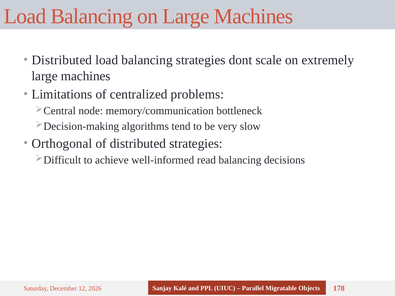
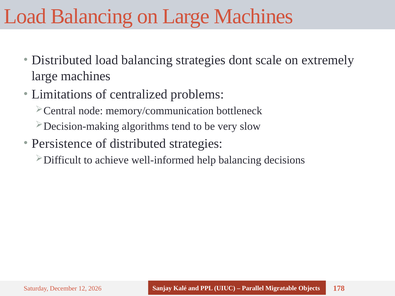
Orthogonal: Orthogonal -> Persistence (62, 144)
read: read -> help (206, 160)
